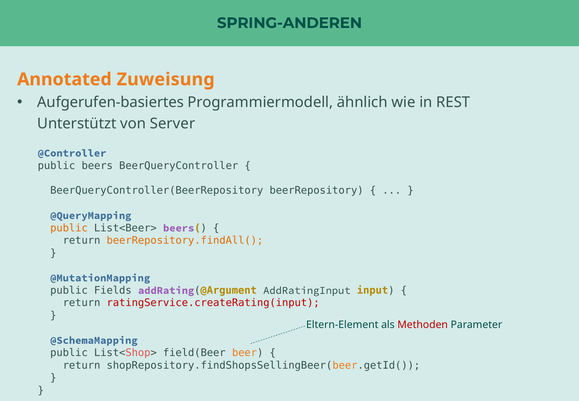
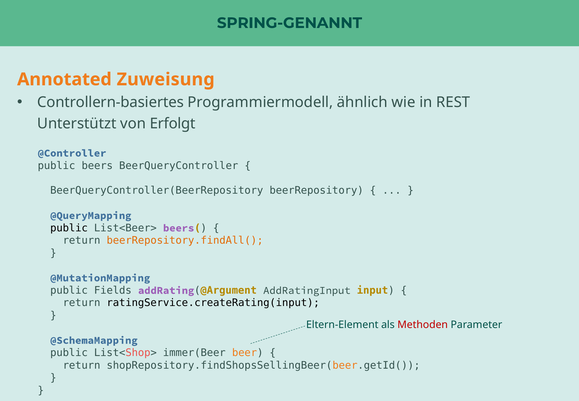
SPRING-ANDEREN: SPRING-ANDEREN -> SPRING-GENANNT (289, 23)
Aufgerufen-basiertes: Aufgerufen-basiertes -> Controllern-basiertes (110, 102)
Server: Server -> Erfolgt (173, 124)
public colour: orange -> black (69, 228)
ratingService.createRating(input colour: red -> black (213, 303)
field(Beer: field(Beer -> immer(Beer (194, 353)
